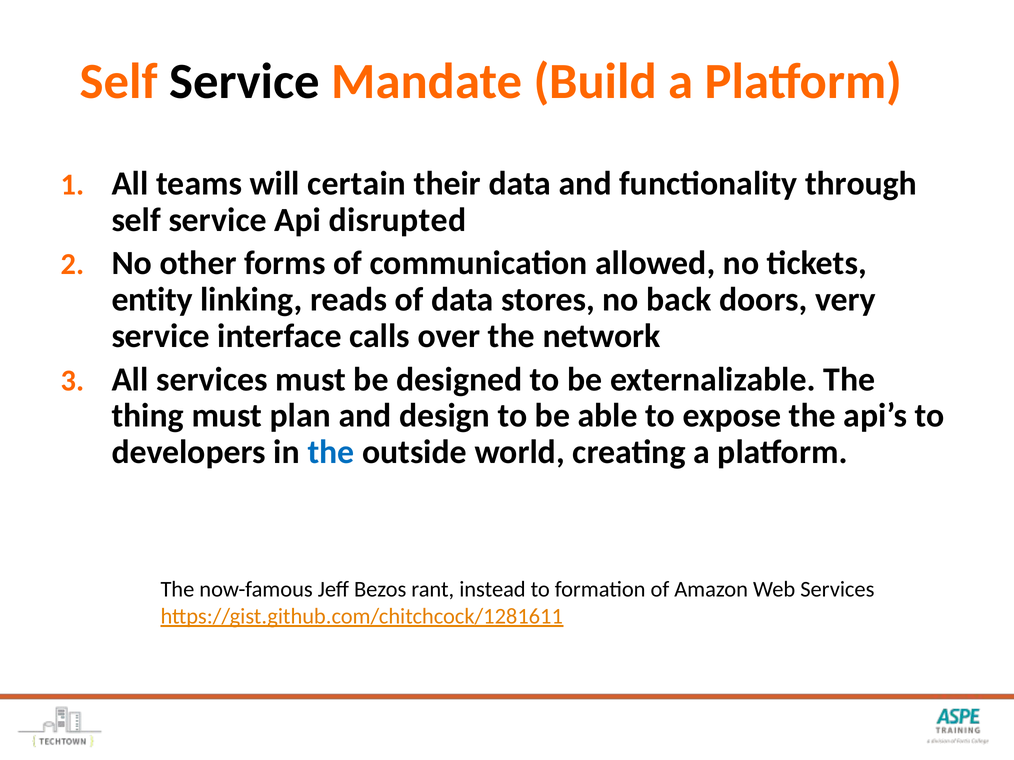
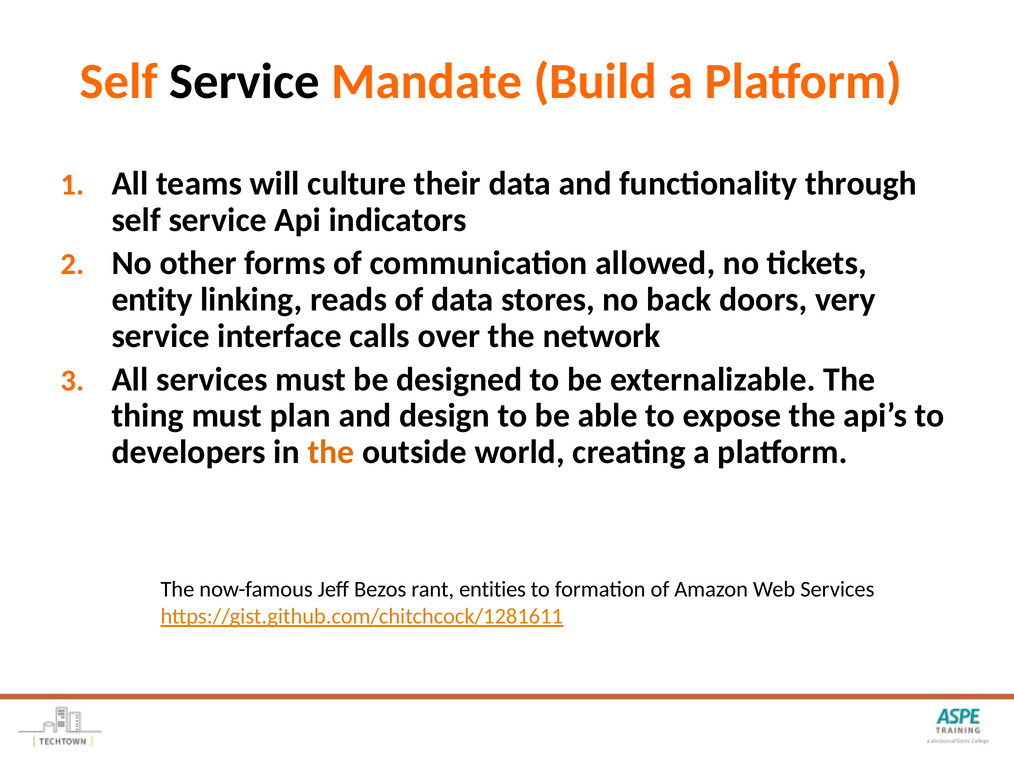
certain: certain -> culture (357, 184)
disrupted: disrupted -> indicators (398, 220)
the colour: blue -> orange (331, 453)
instead: instead -> entities (493, 590)
